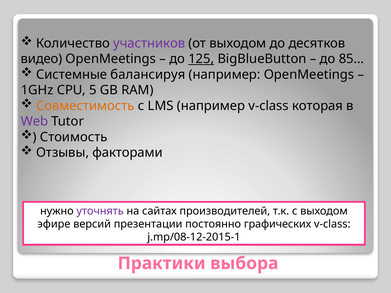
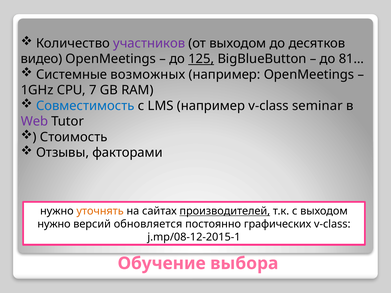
85…: 85… -> 81… (351, 59)
балансируя: балансируя -> возможных (148, 75)
5: 5 -> 7 (93, 90)
Совместимость colour: orange -> blue (85, 106)
которая: которая -> seminar (317, 106)
уточнять colour: purple -> orange (100, 211)
производителей underline: none -> present (225, 211)
эфире: эфире -> нужно (54, 224)
презентации: презентации -> обновляется (148, 224)
Практики: Практики -> Обучение (162, 264)
